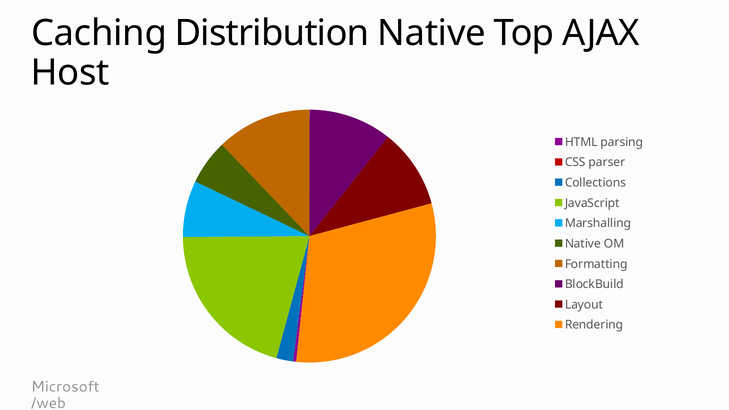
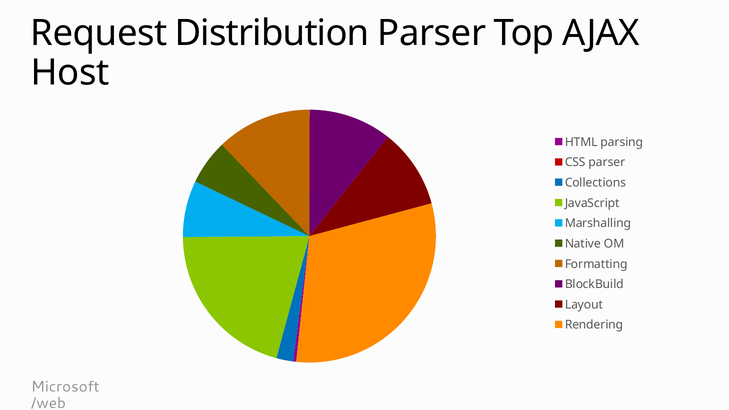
Caching: Caching -> Request (99, 33)
Distribution Native: Native -> Parser (432, 33)
